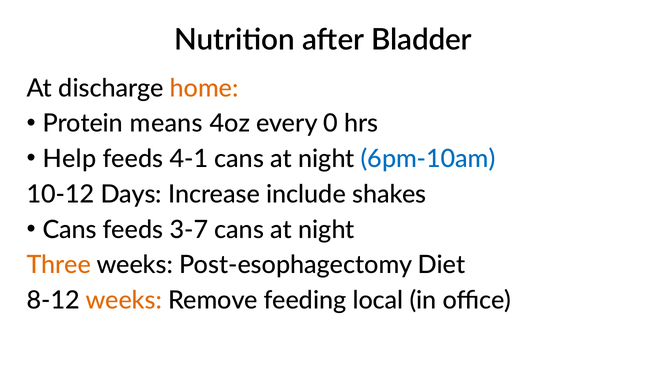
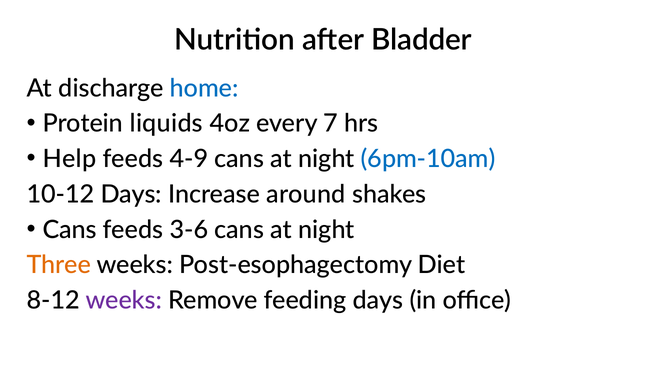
home colour: orange -> blue (204, 88)
means: means -> liquids (166, 124)
0: 0 -> 7 (331, 124)
4-1: 4-1 -> 4-9 (189, 159)
include: include -> around (306, 194)
3-7: 3-7 -> 3-6 (189, 229)
weeks colour: orange -> purple (124, 300)
feeding local: local -> days (378, 300)
